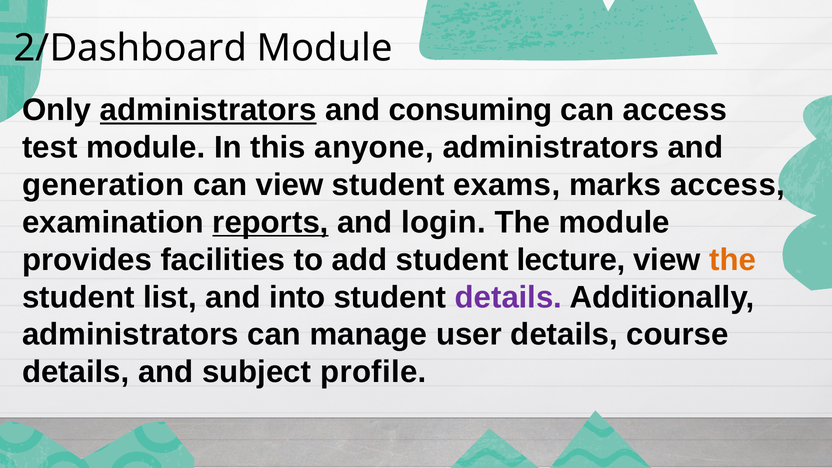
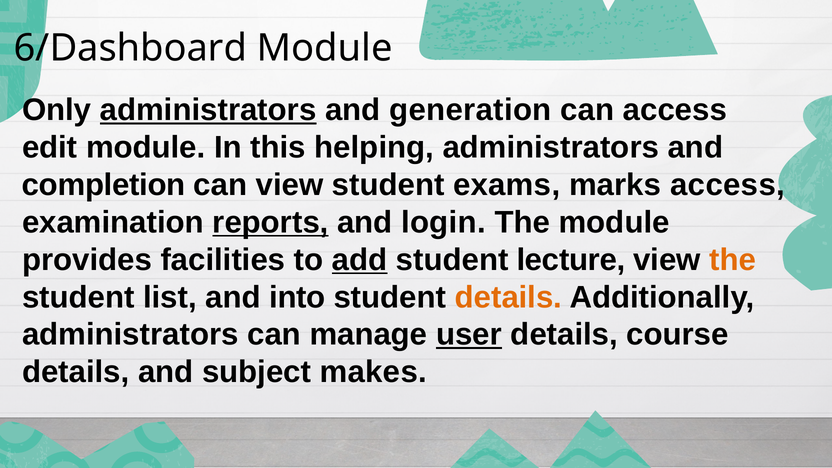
2/Dashboard: 2/Dashboard -> 6/Dashboard (130, 48)
consuming: consuming -> generation (470, 110)
test: test -> edit (50, 147)
anyone: anyone -> helping (374, 147)
generation: generation -> completion (104, 185)
add underline: none -> present (360, 260)
details colour: purple -> orange (508, 297)
user underline: none -> present (469, 335)
profile: profile -> makes (373, 372)
